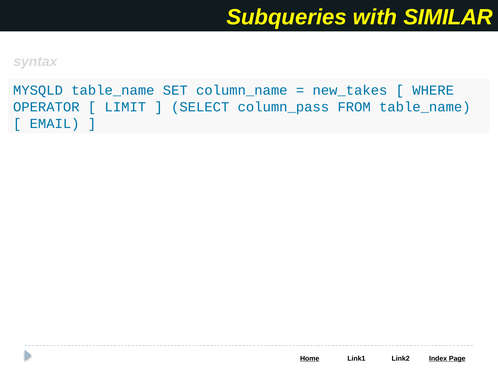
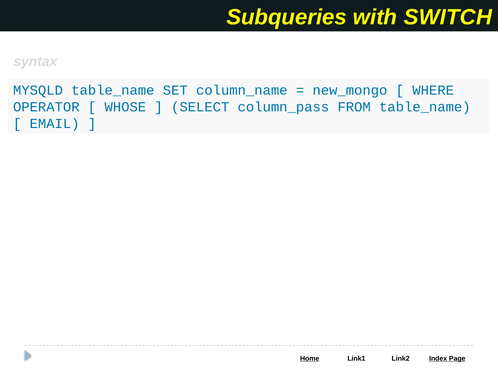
SIMILAR: SIMILAR -> SWITCH (448, 17)
new_takes: new_takes -> new_mongo (350, 91)
LIMIT: LIMIT -> WHOSE (125, 107)
